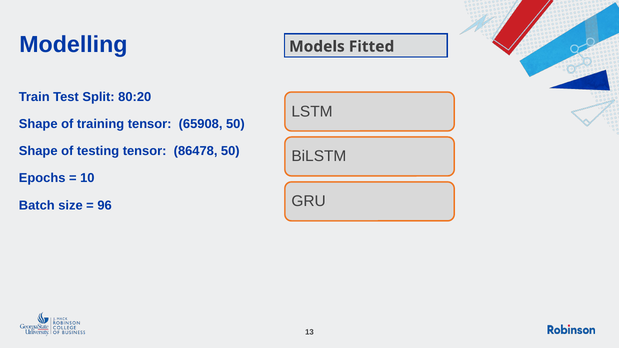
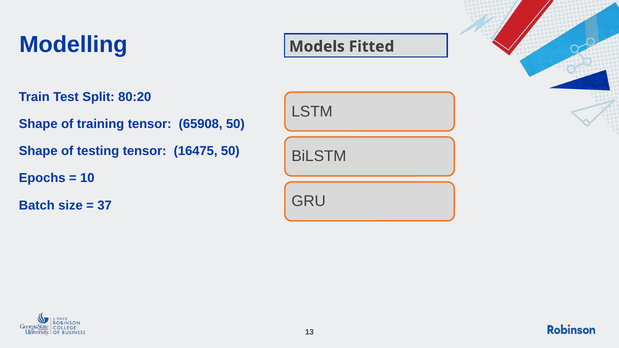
86478: 86478 -> 16475 (196, 151)
96: 96 -> 37 (105, 205)
